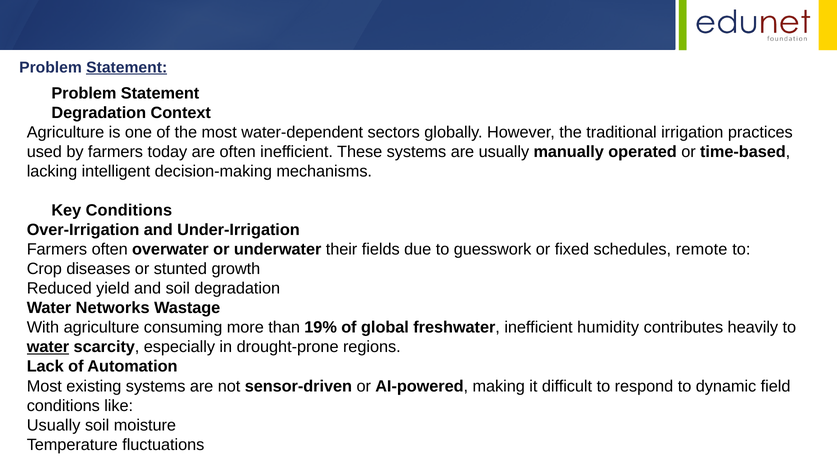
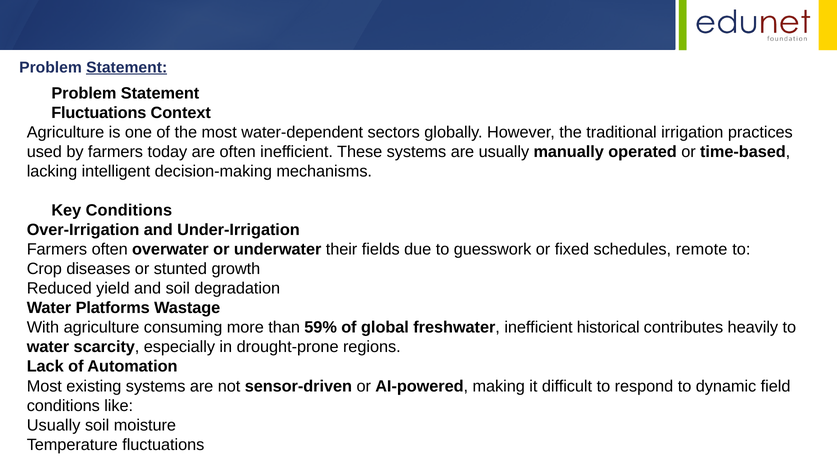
Degradation: Degradation -> Fluctuations (99, 113)
Networks: Networks -> Platforms (113, 308)
19%: 19% -> 59% (321, 327)
humidity: humidity -> historical (608, 327)
water underline: present -> none (48, 347)
